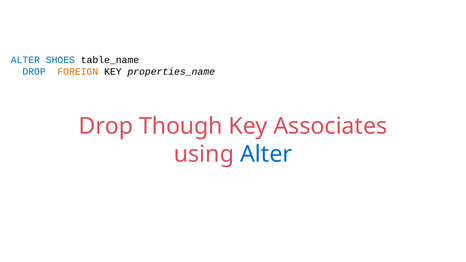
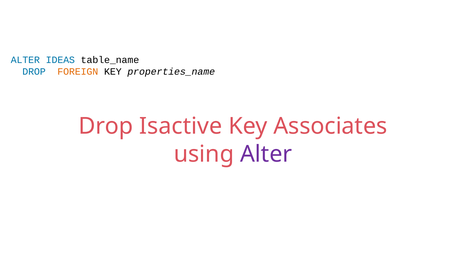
SHOES: SHOES -> IDEAS (60, 60)
Though: Though -> Isactive (181, 126)
Alter colour: blue -> purple (266, 154)
